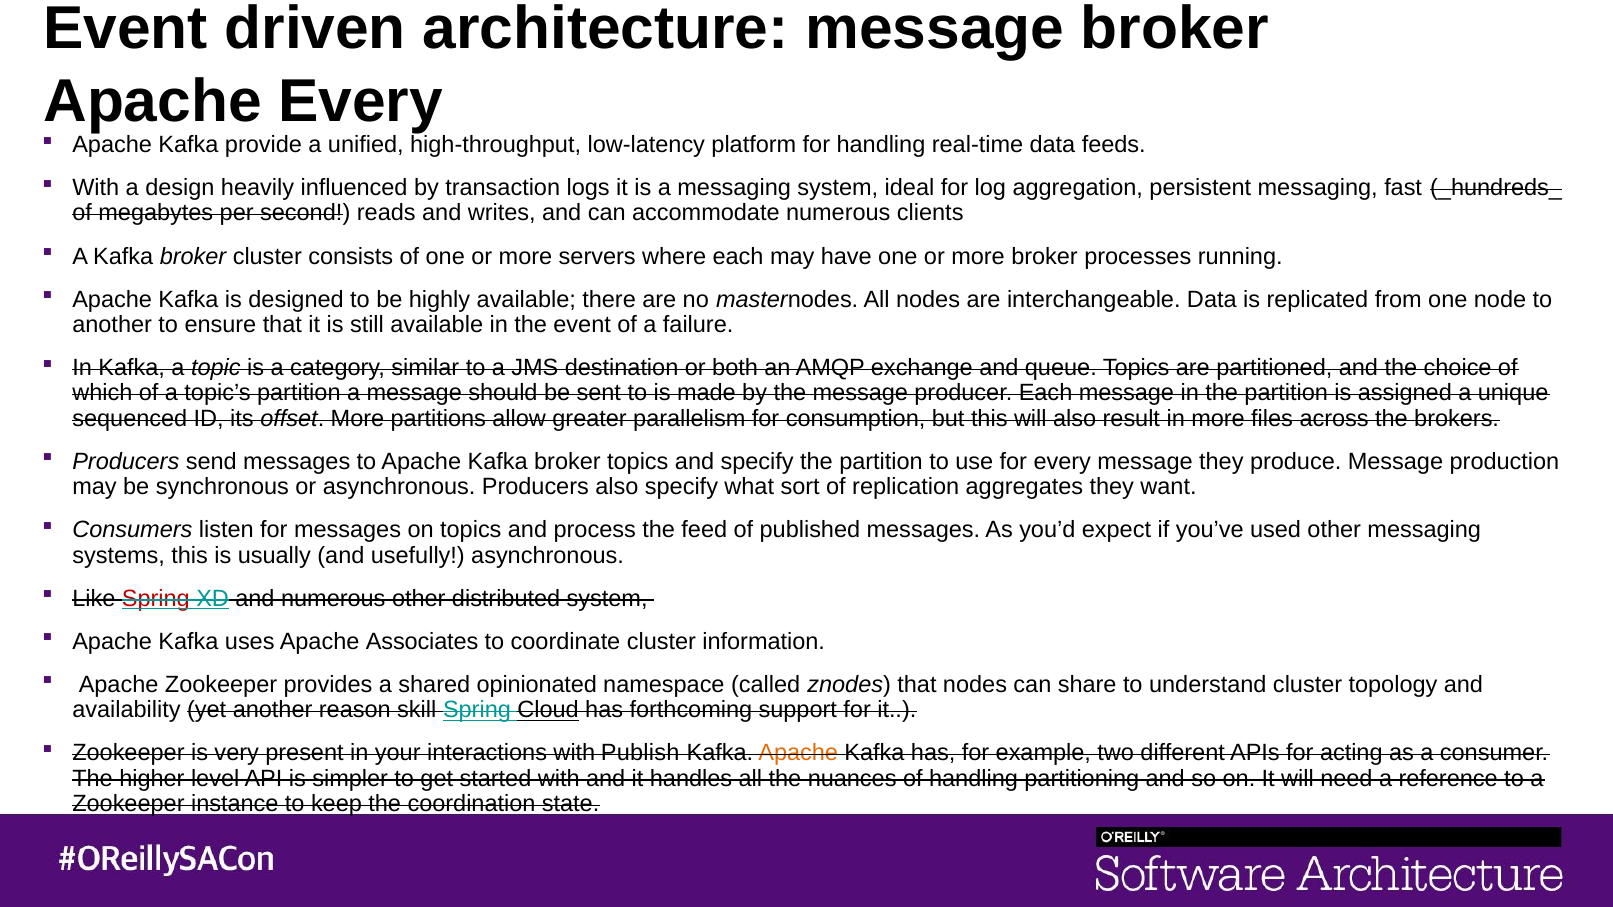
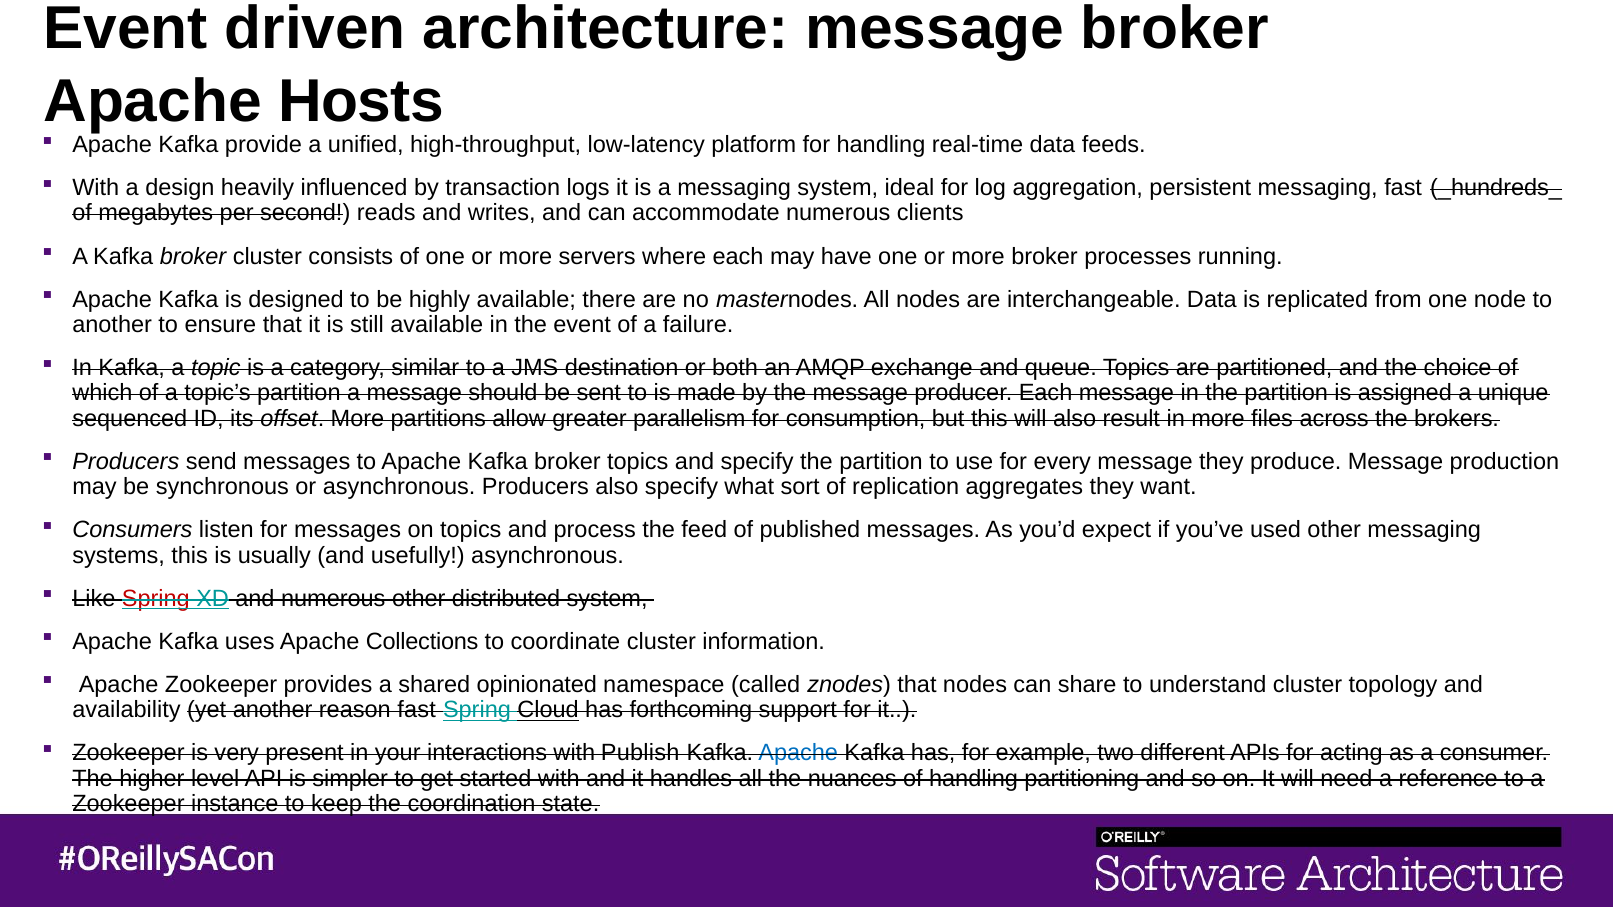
Apache Every: Every -> Hosts (361, 101)
Associates: Associates -> Collections (422, 642)
reason skill: skill -> fast (417, 710)
Apache colour: orange -> blue (798, 753)
